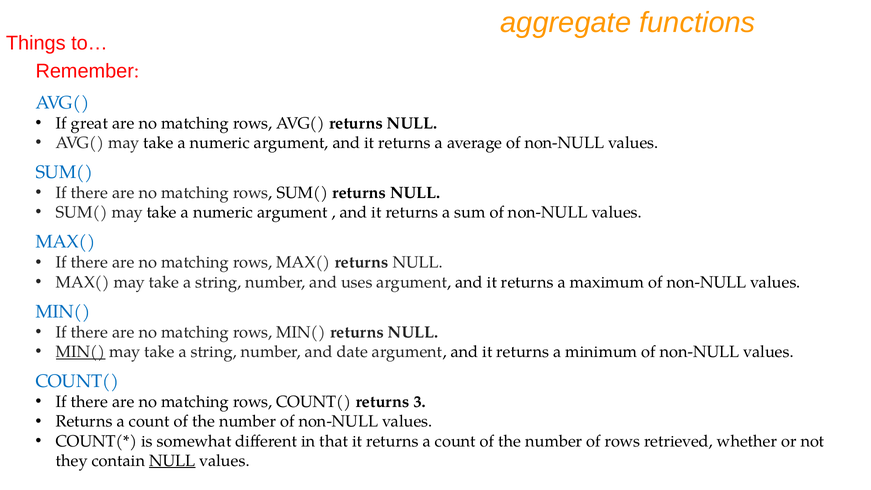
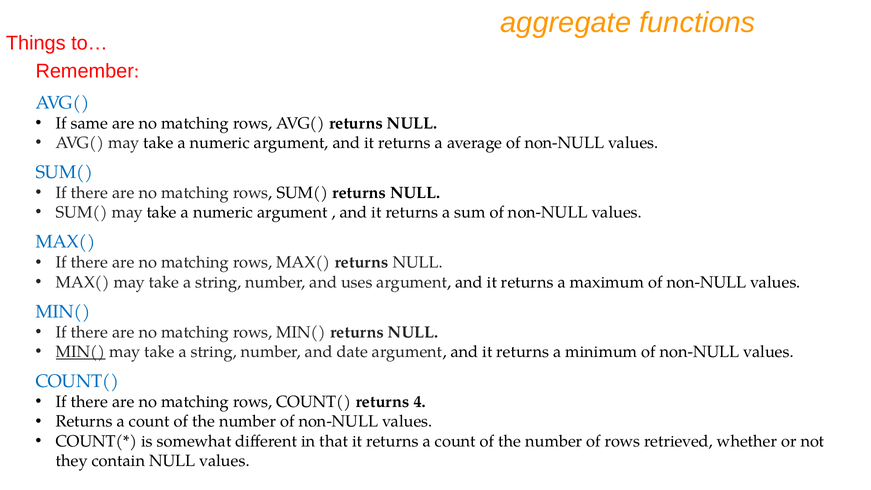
great: great -> same (90, 123)
3: 3 -> 4 (420, 402)
NULL underline: present -> none (172, 461)
